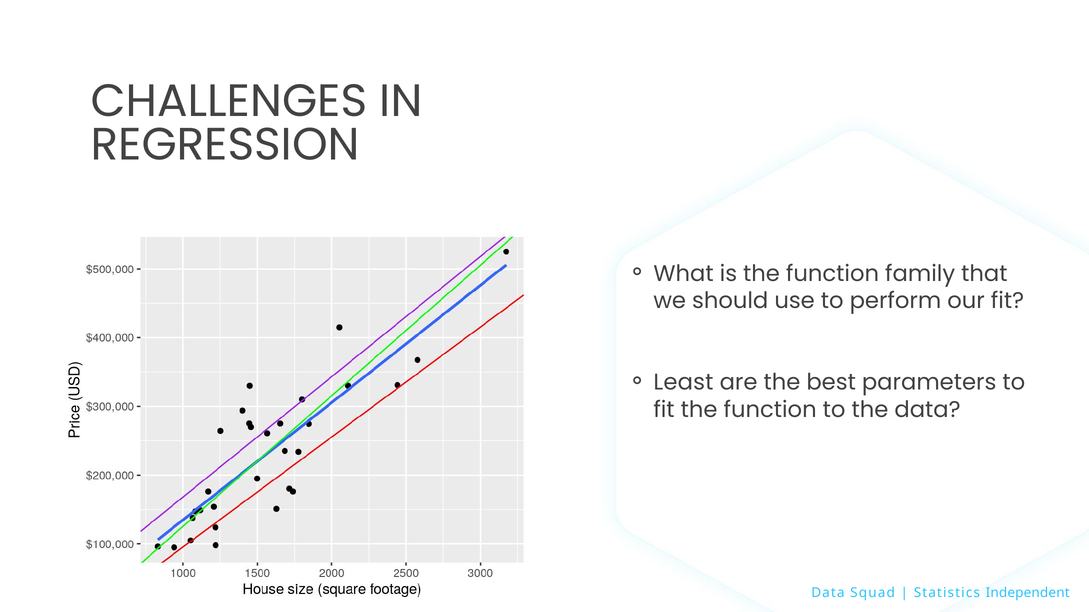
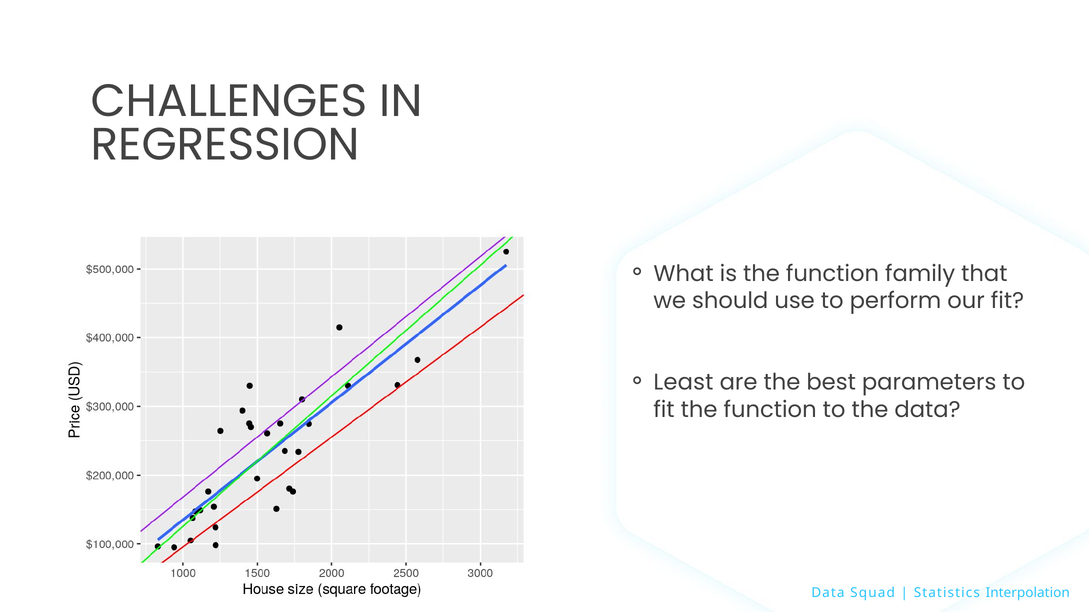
Independent: Independent -> Interpolation (1028, 593)
